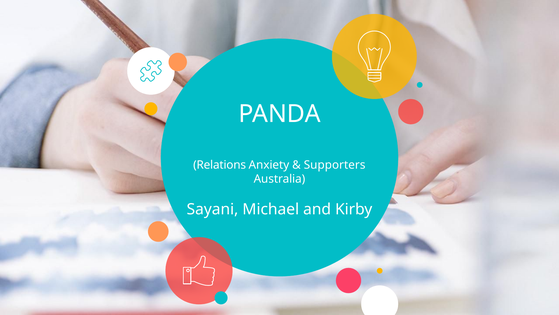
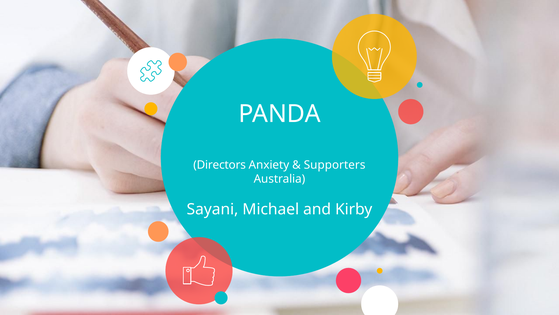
Relations: Relations -> Directors (220, 165)
